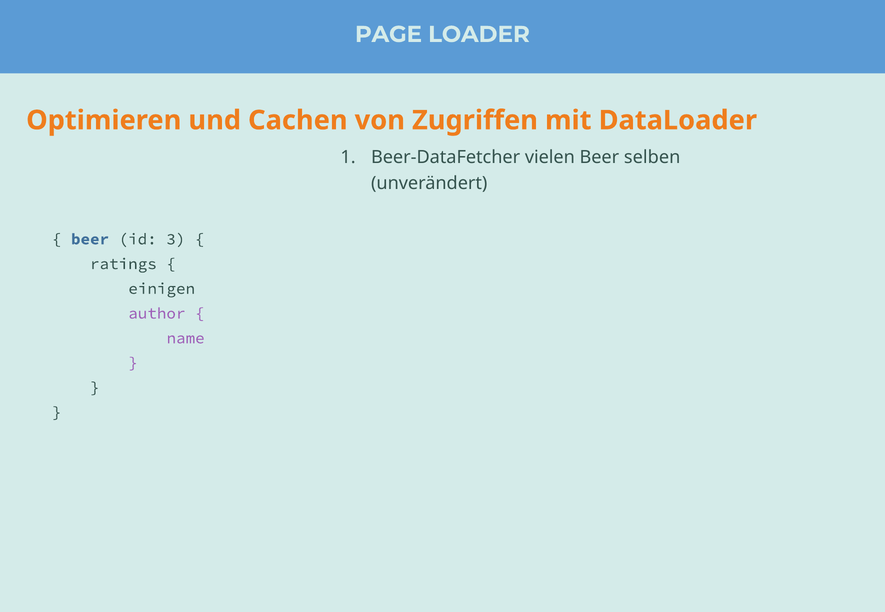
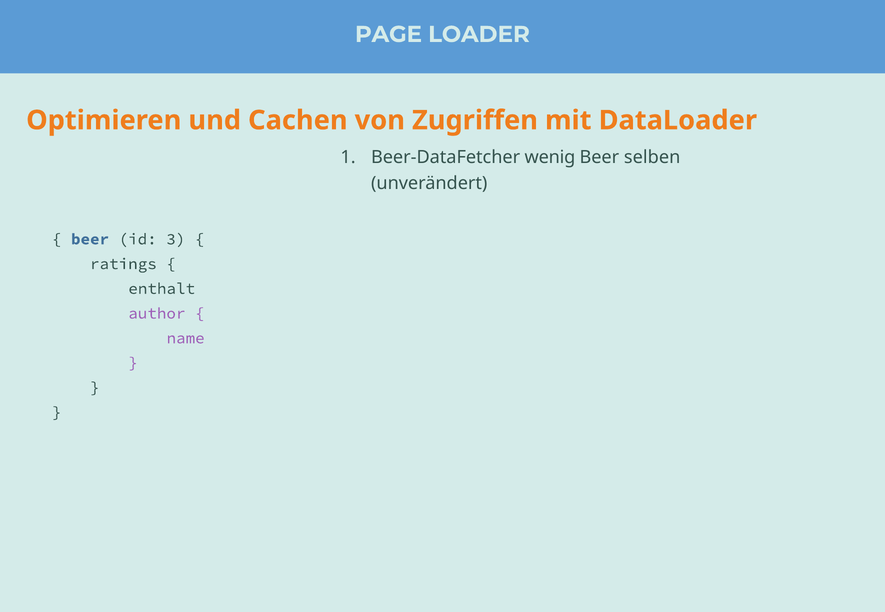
vielen: vielen -> wenig (550, 157)
einigen: einigen -> enthalt (162, 289)
